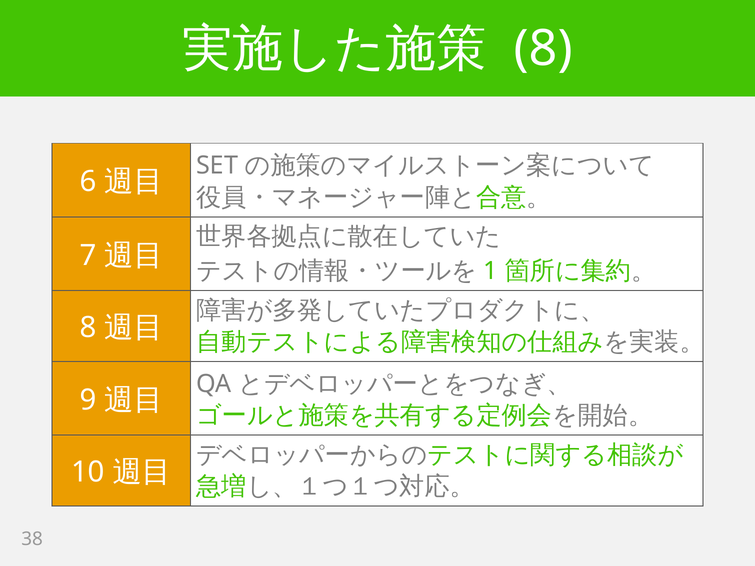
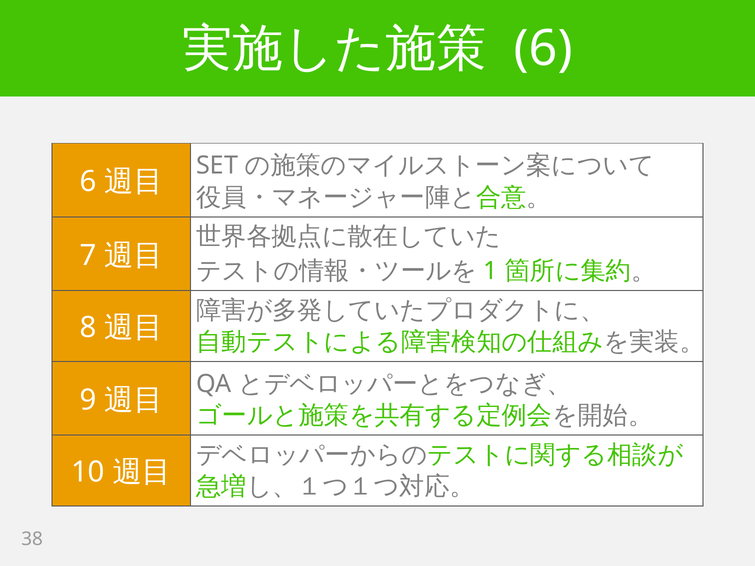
8: 8 -> 6 (543, 48)
